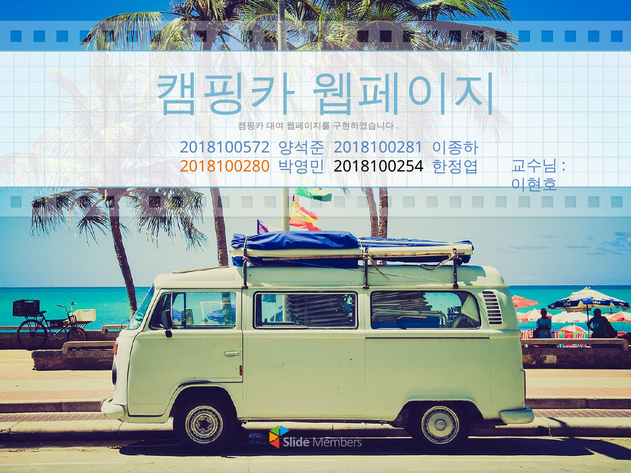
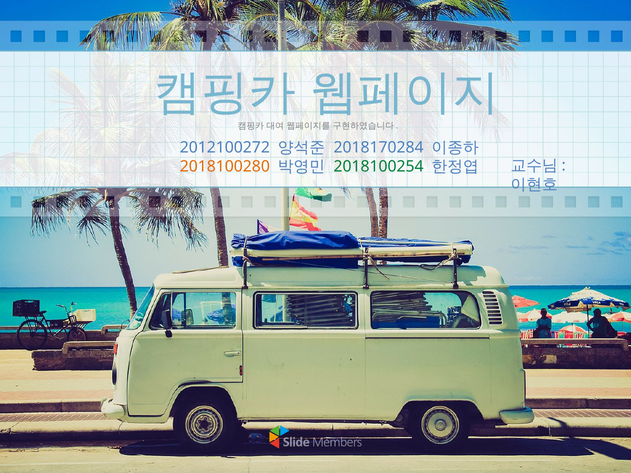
2018100572: 2018100572 -> 2012100272 (225, 148)
2018100281: 2018100281 -> 2018170284 (379, 148)
2018100254 colour: black -> green (379, 167)
